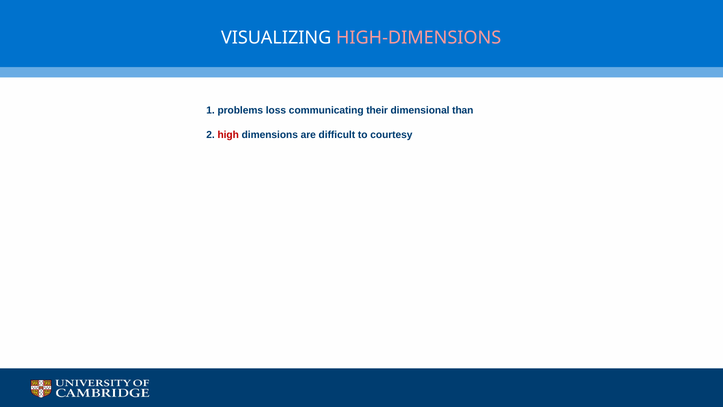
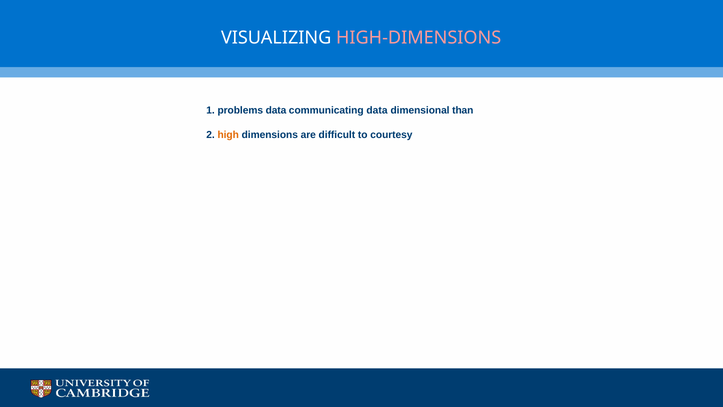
problems loss: loss -> data (276, 110)
communicating their: their -> data (377, 110)
high colour: red -> orange (228, 135)
